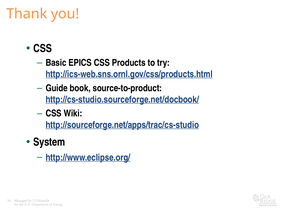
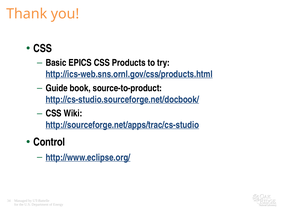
System: System -> Control (49, 142)
